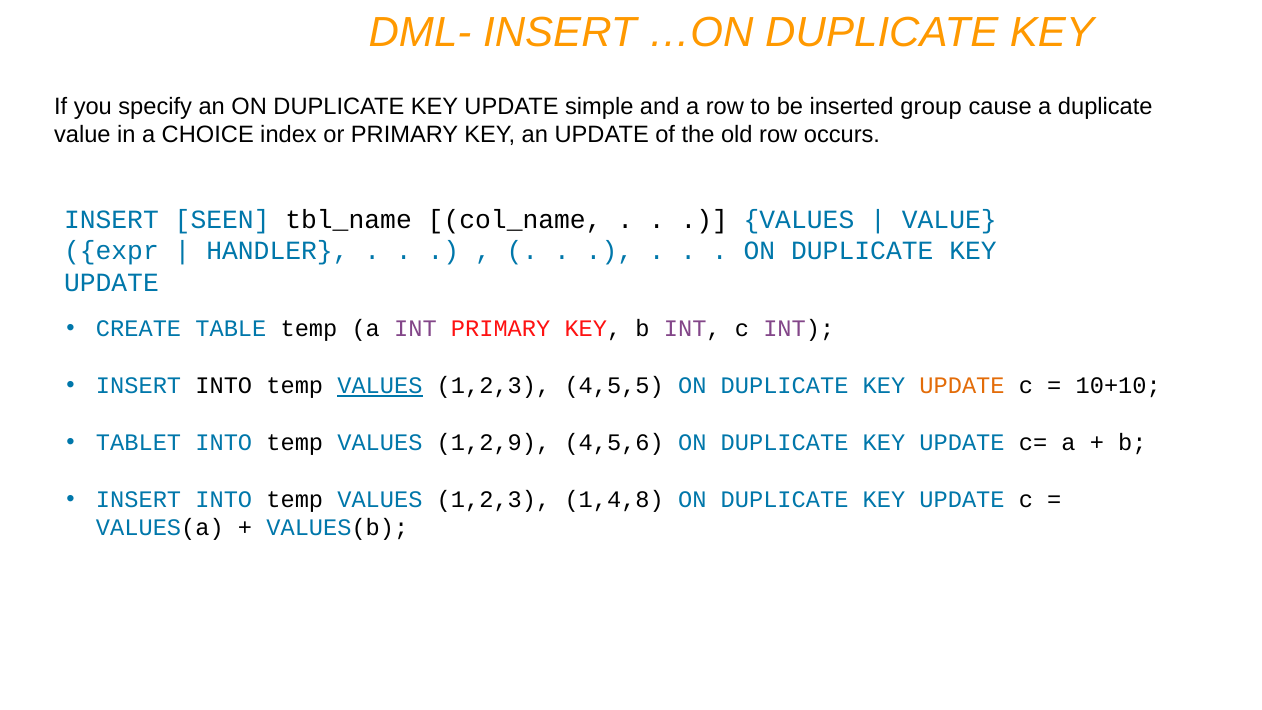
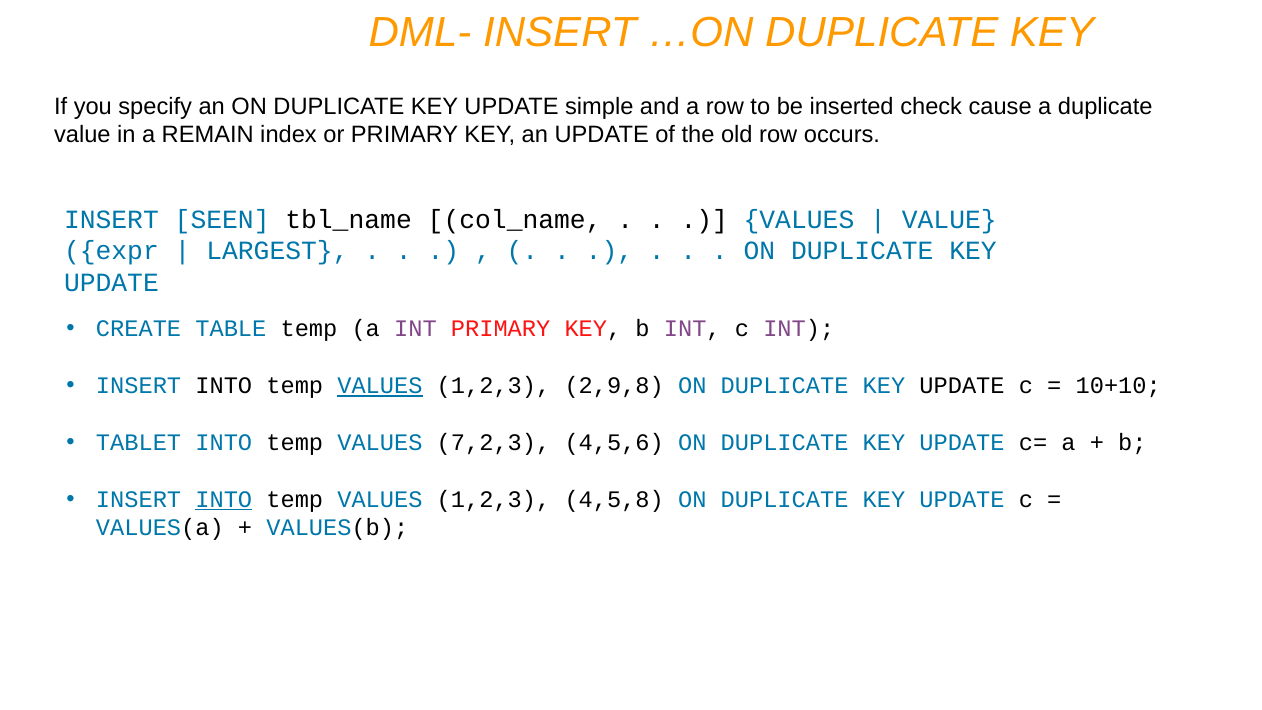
group: group -> check (931, 106)
CHOICE: CHOICE -> REMAIN (208, 135)
HANDLER: HANDLER -> LARGEST (277, 251)
4,5,5: 4,5,5 -> 2,9,8 (614, 386)
UPDATE colour: orange -> black (962, 386)
1,2,9: 1,2,9 -> 7,2,3 (494, 443)
INTO underline: none -> present (224, 499)
1,4,8: 1,4,8 -> 4,5,8 (614, 499)
